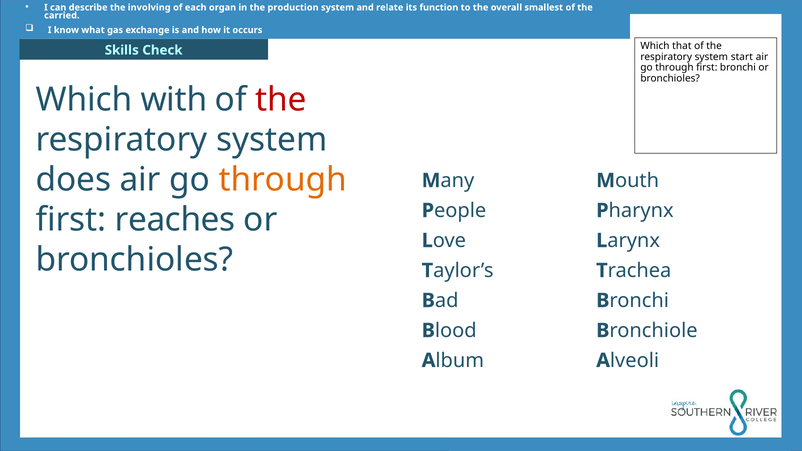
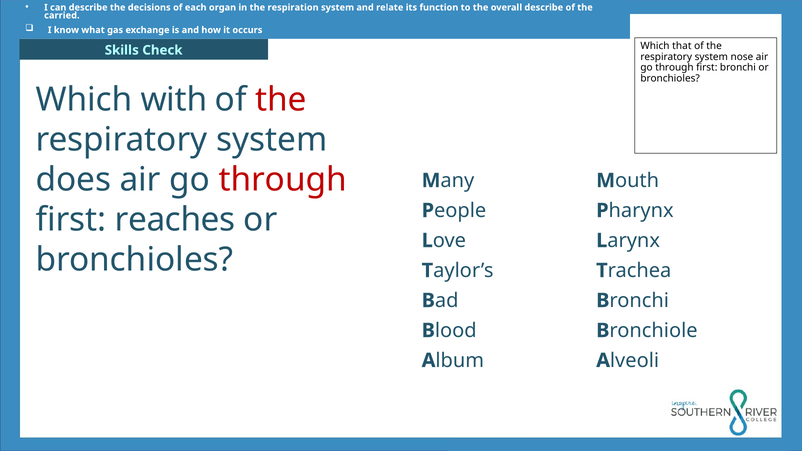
involving: involving -> decisions (149, 7)
production: production -> respiration (293, 7)
overall smallest: smallest -> describe (544, 7)
start: start -> nose (742, 57)
through colour: orange -> red (283, 180)
